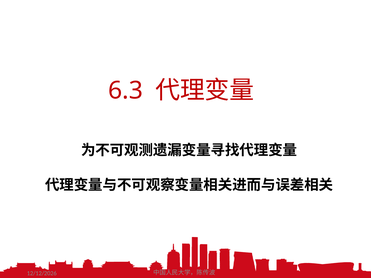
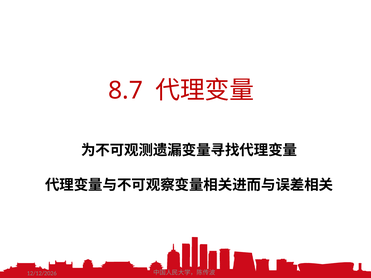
6.3: 6.3 -> 8.7 (125, 91)
